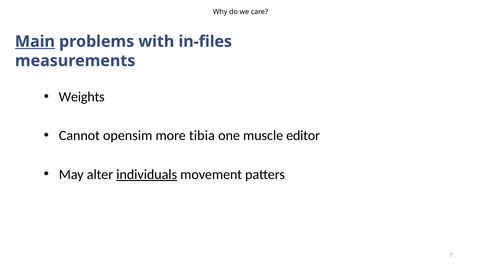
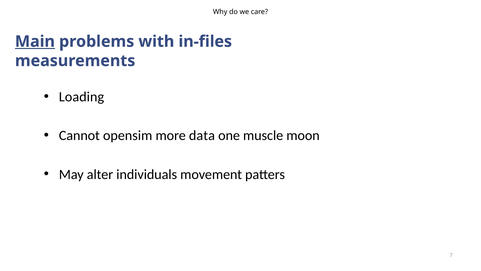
Weights: Weights -> Loading (82, 97)
tibia: tibia -> data (202, 135)
editor: editor -> moon (303, 135)
individuals underline: present -> none (147, 174)
